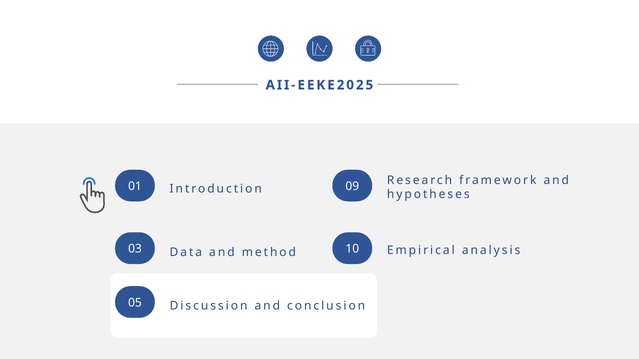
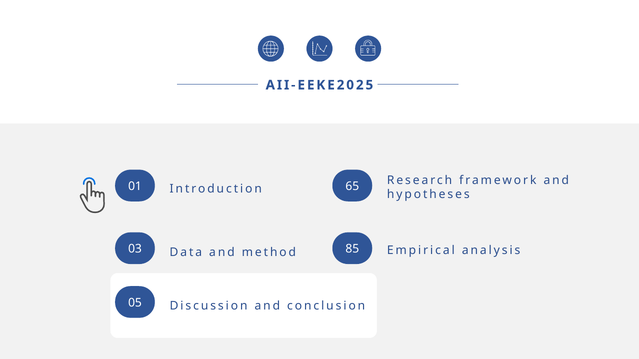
09: 09 -> 65 (352, 186)
10: 10 -> 85 (352, 249)
